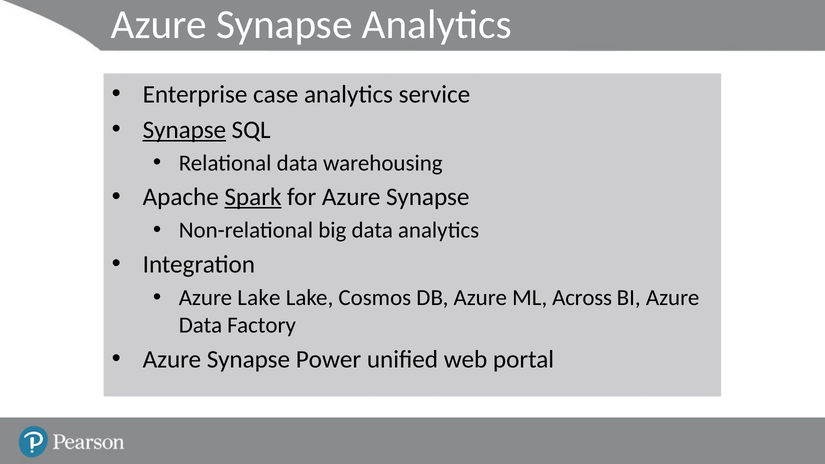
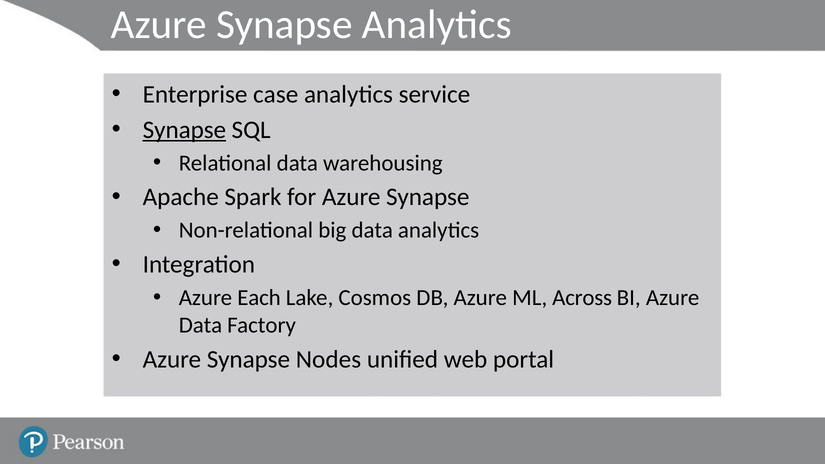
Spark underline: present -> none (253, 197)
Azure Lake: Lake -> Each (259, 298)
Power: Power -> Nodes (328, 359)
